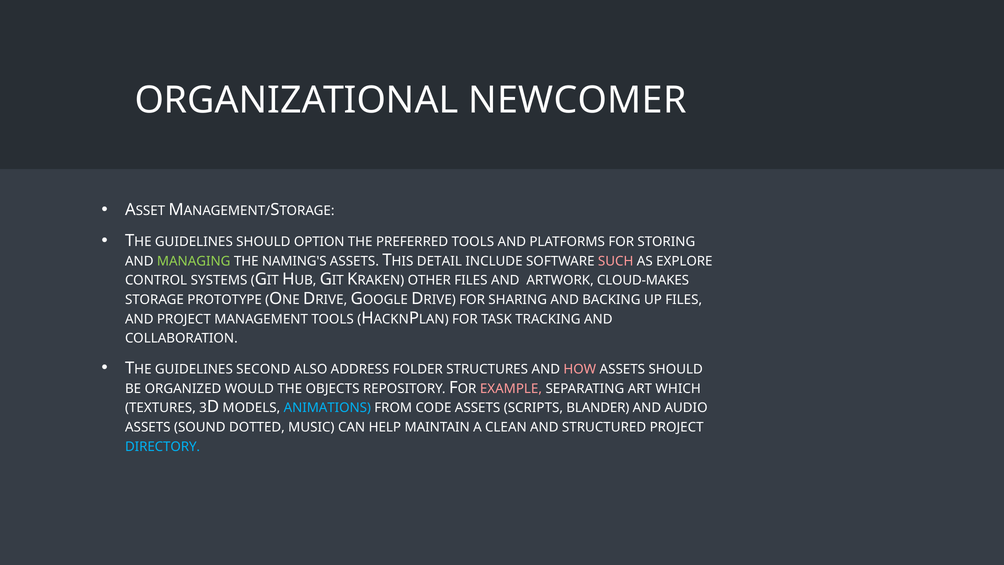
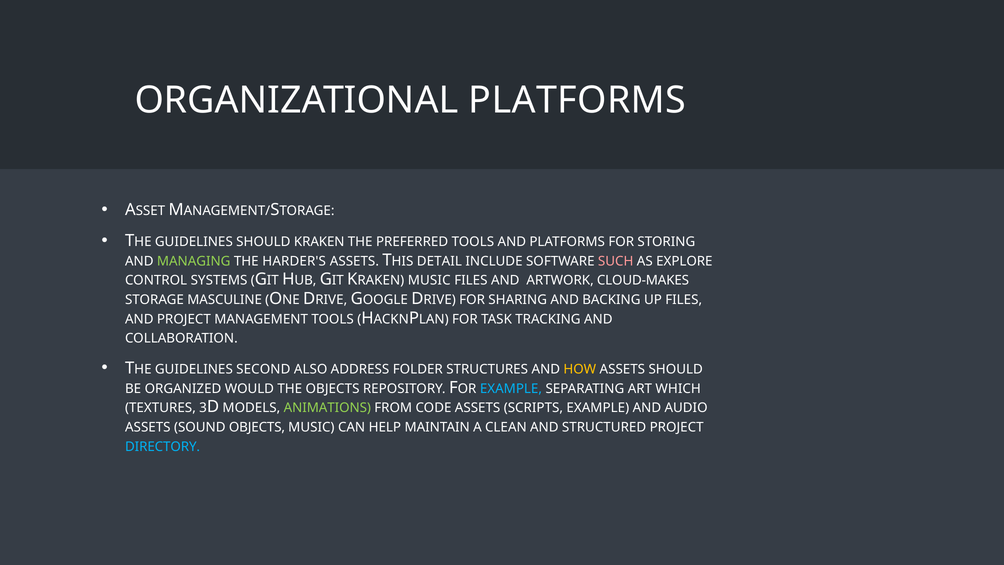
ORGANIZATIONAL NEWCOMER: NEWCOMER -> PLATFORMS (577, 100)
SHOULD OPTION: OPTION -> KRAKEN (319, 242)
NAMING'S: NAMING'S -> HARDER'S (294, 261)
KRAKEN OTHER: OTHER -> MUSIC (429, 280)
PROTOTYPE: PROTOTYPE -> MASCULINE (225, 300)
HOW colour: pink -> yellow (580, 369)
EXAMPLE colour: pink -> light blue (511, 389)
ANIMATIONS colour: light blue -> light green (327, 408)
SCRIPTS BLANDER: BLANDER -> EXAMPLE (598, 408)
SOUND DOTTED: DOTTED -> OBJECTS (257, 427)
